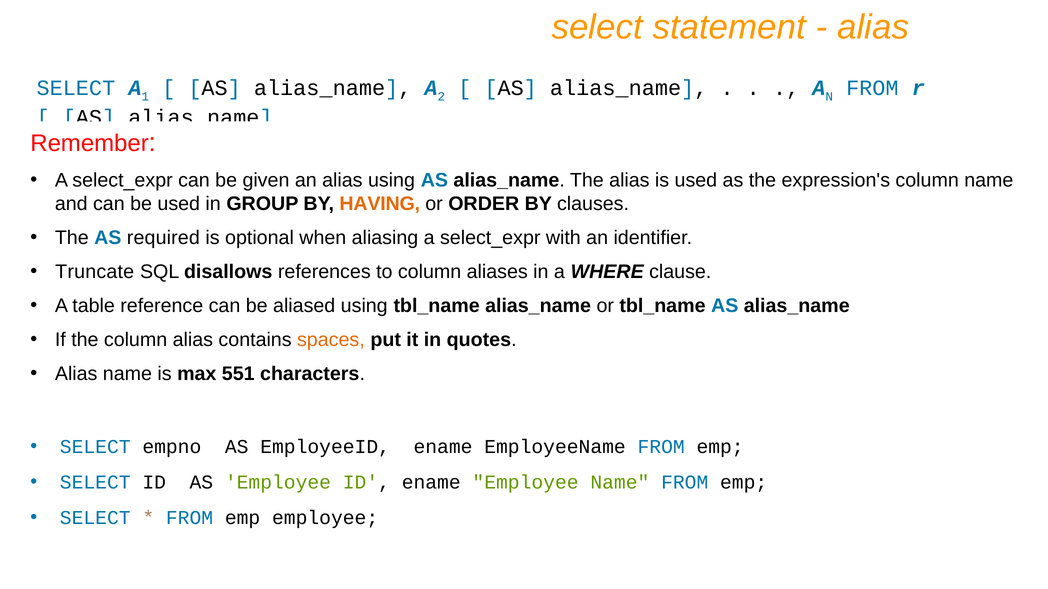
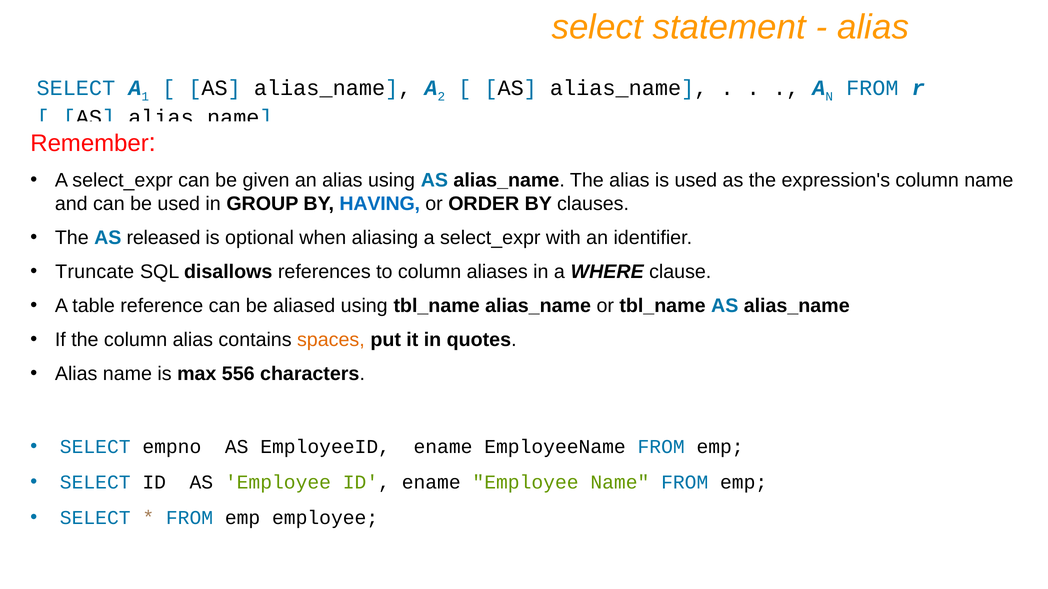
HAVING colour: orange -> blue (380, 204)
required: required -> released (164, 238)
551: 551 -> 556 (238, 374)
